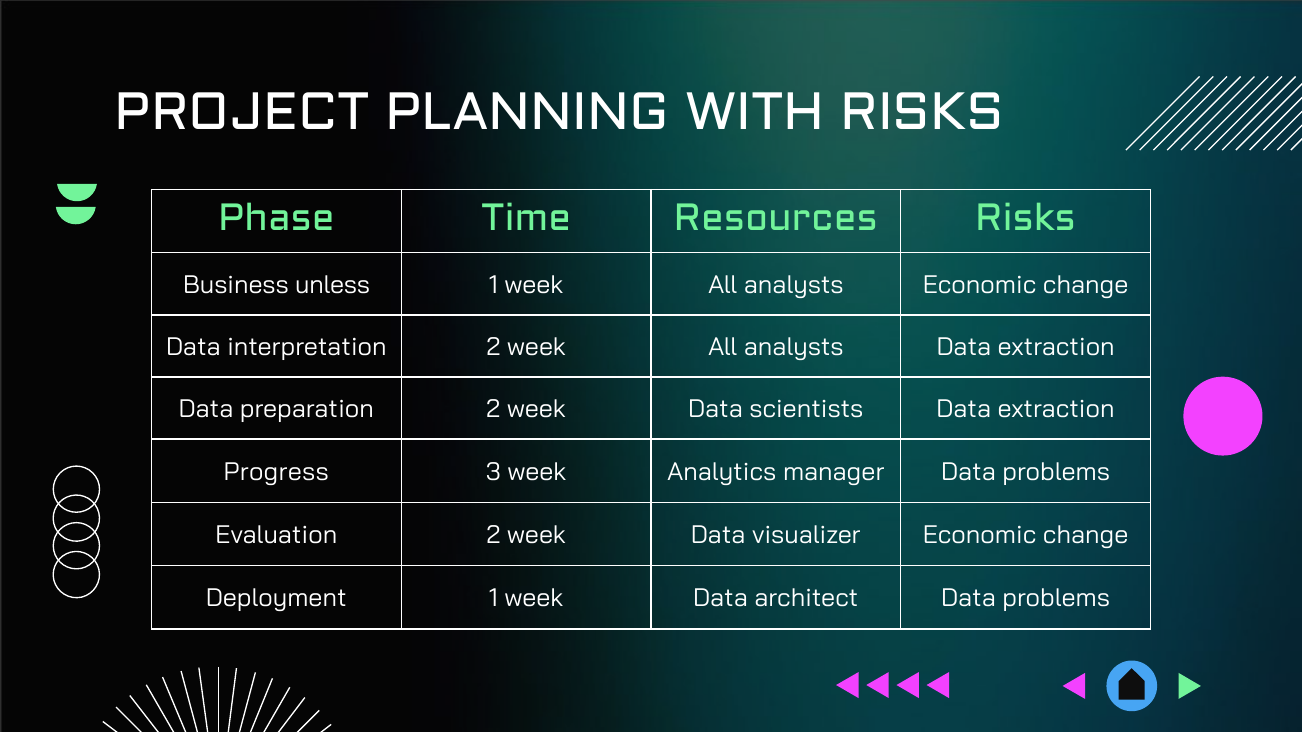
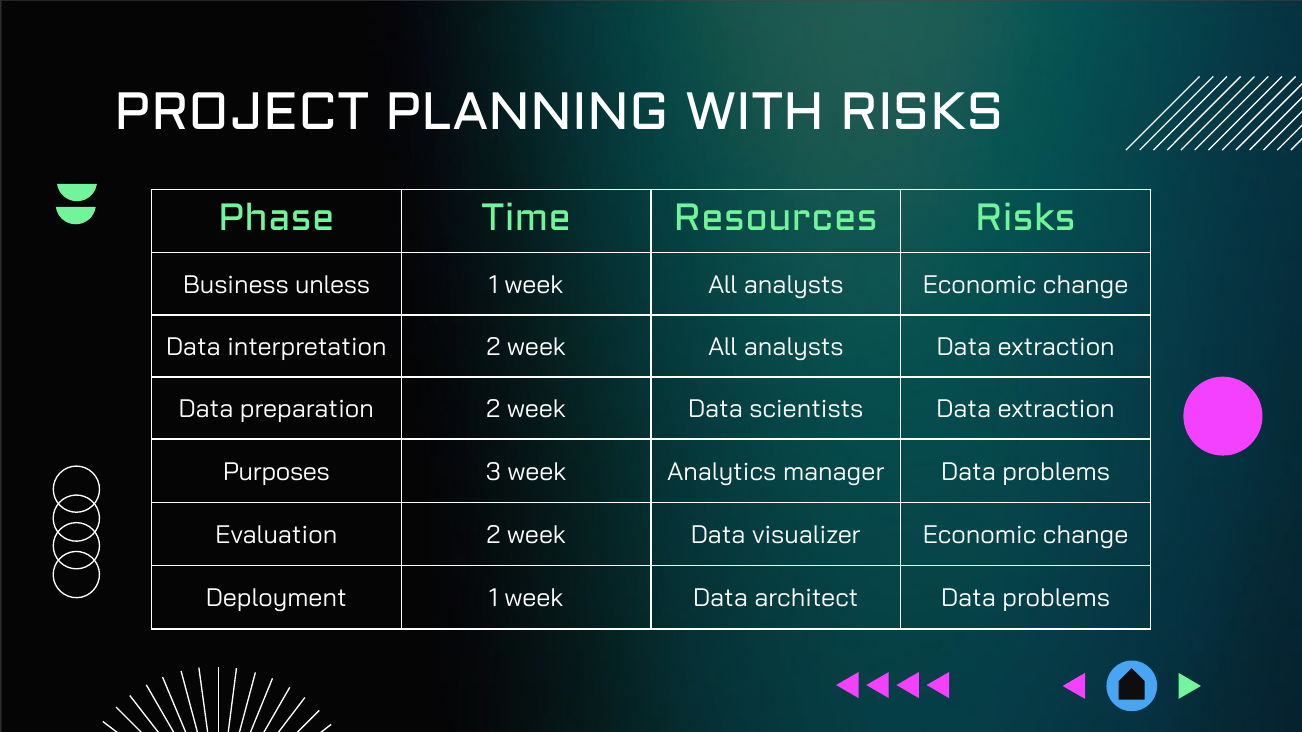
Progress: Progress -> Purposes (276, 472)
